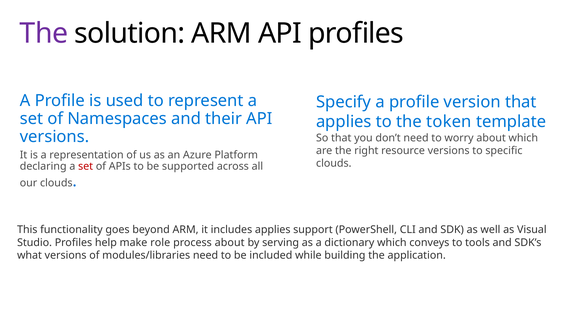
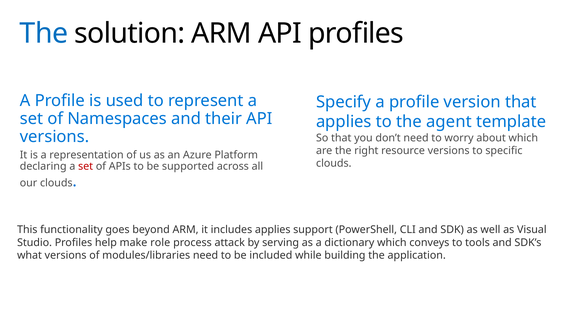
The colour: purple -> blue (44, 33)
token: token -> agent (449, 122)
process about: about -> attack (230, 242)
